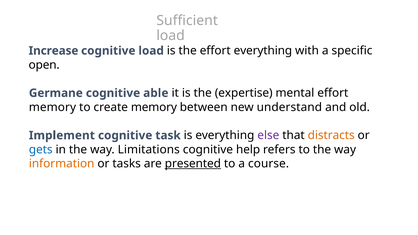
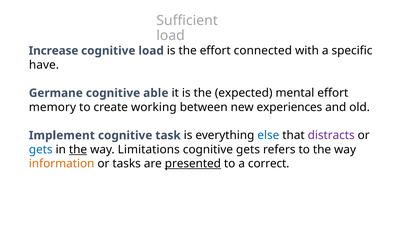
effort everything: everything -> connected (263, 51)
open: open -> have (44, 65)
expertise: expertise -> expected (244, 93)
create memory: memory -> working (154, 107)
understand: understand -> experiences (289, 107)
else colour: purple -> blue (268, 135)
distracts colour: orange -> purple (331, 135)
the underline: none -> present (78, 150)
cognitive help: help -> gets (248, 150)
course: course -> correct (269, 164)
